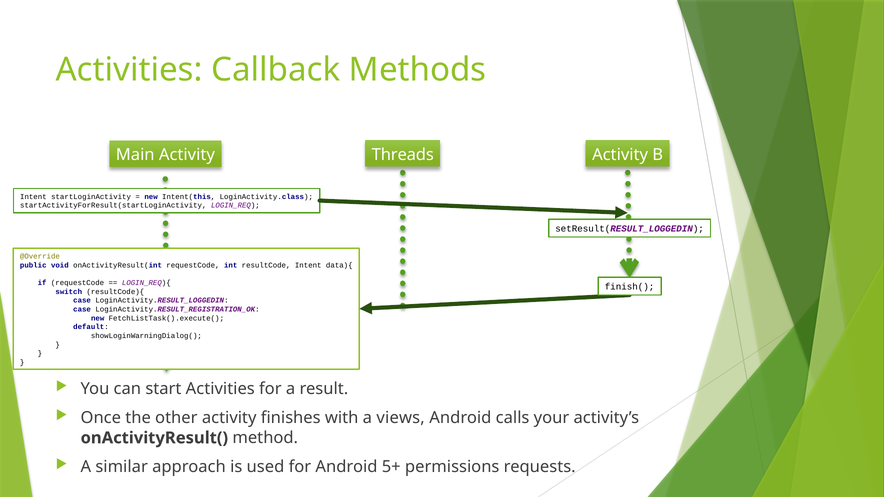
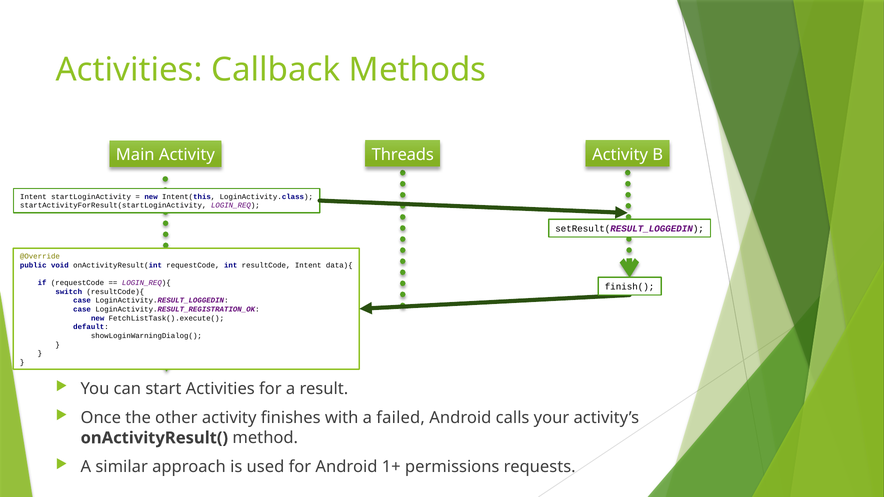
views: views -> failed (401, 418)
5+: 5+ -> 1+ (391, 467)
